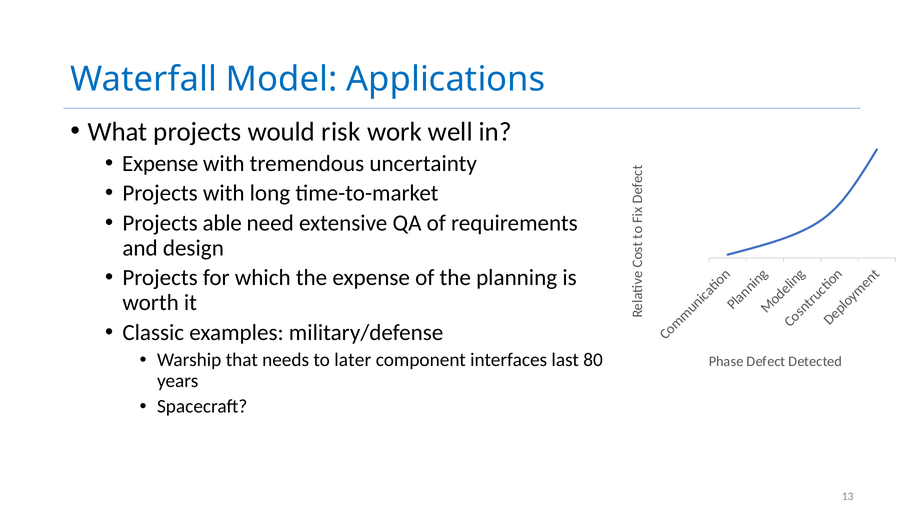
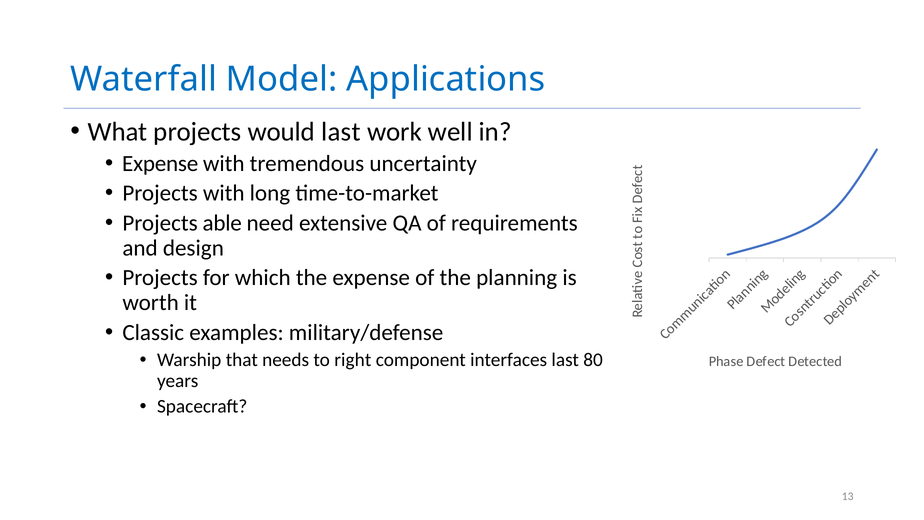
would risk: risk -> last (341, 132)
later: later -> right (353, 360)
